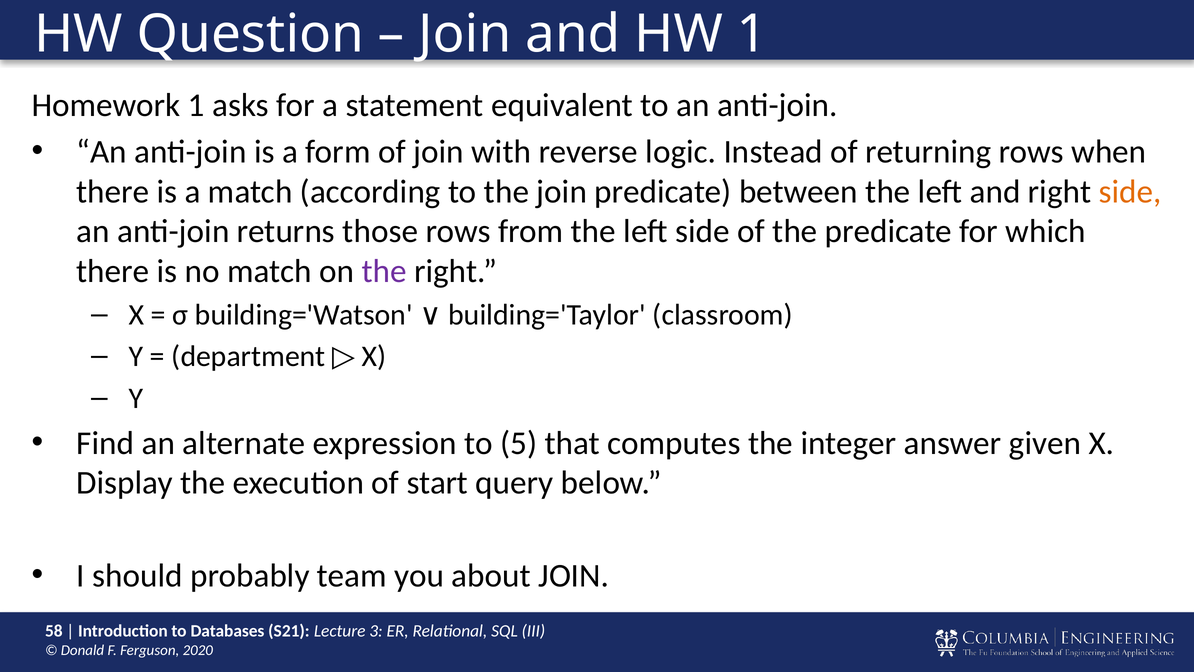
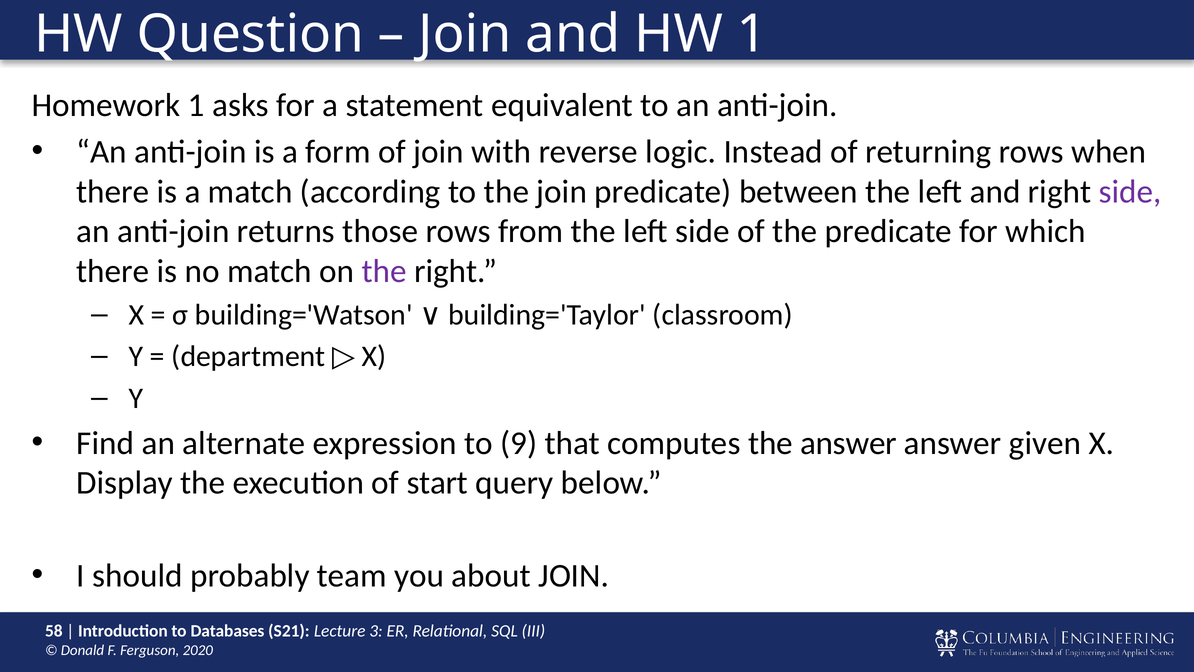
side colour: orange -> purple (1130, 191)
5: 5 -> 9 (519, 443)
the integer: integer -> answer (849, 443)
